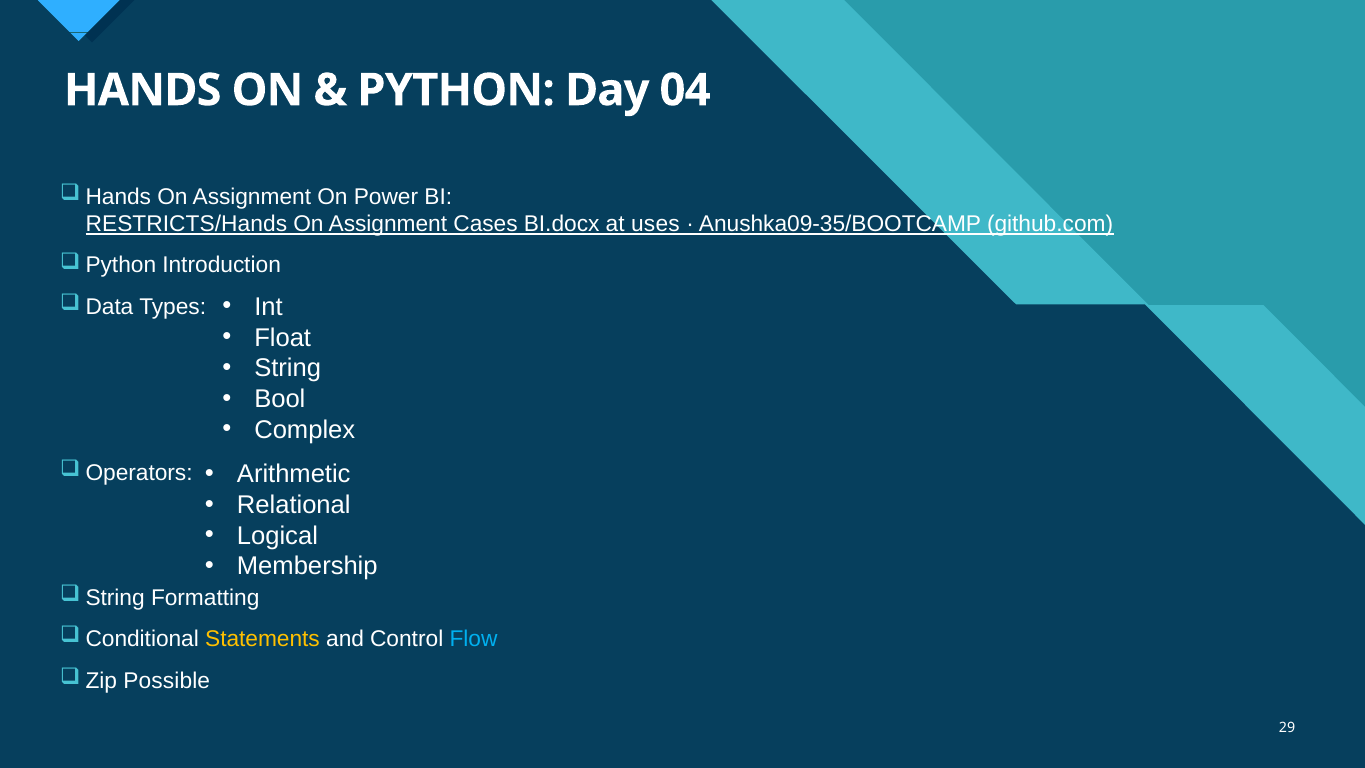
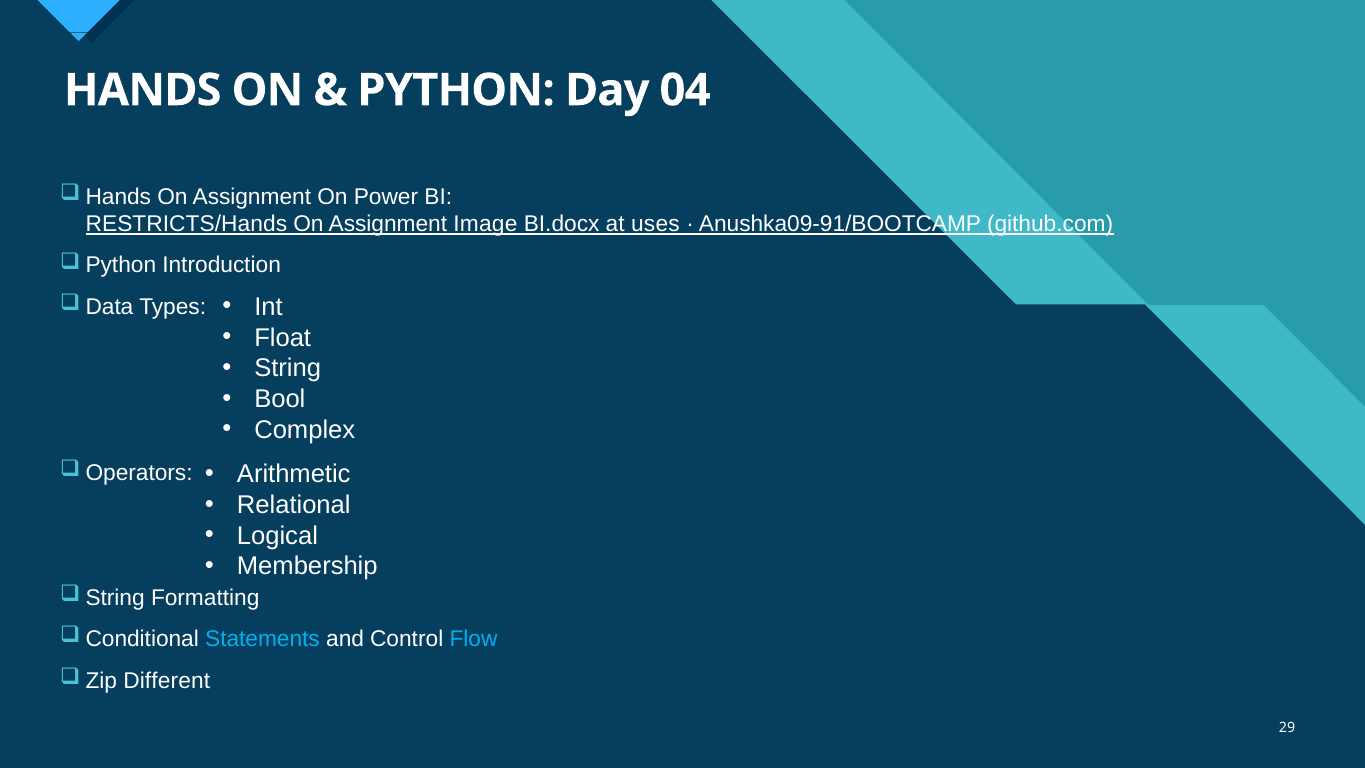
Cases: Cases -> Image (485, 224)
Anushka09-35/BOOTCAMP: Anushka09-35/BOOTCAMP -> Anushka09-91/BOOTCAMP (840, 224)
Statements colour: yellow -> light blue (263, 639)
Possible: Possible -> Different (167, 680)
